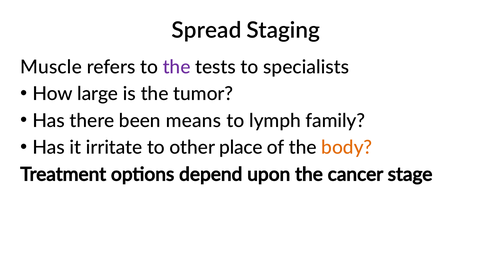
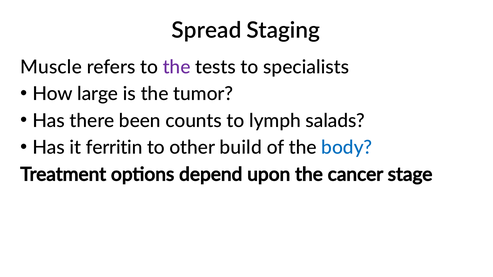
means: means -> counts (194, 121)
family: family -> salads (335, 121)
irritate: irritate -> ferritin (114, 148)
place: place -> build (241, 148)
body colour: orange -> blue (347, 148)
